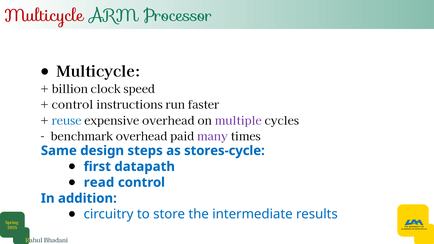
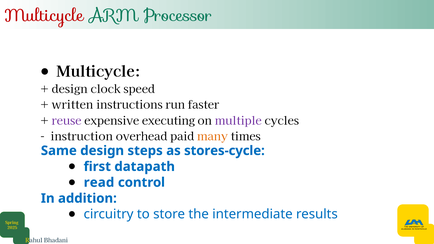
billion: billion -> design (70, 89)
control: control -> written (72, 105)
reuse colour: blue -> purple (67, 121)
expensive overhead: overhead -> executing (168, 121)
benchmark: benchmark -> instruction (82, 137)
many colour: purple -> orange (212, 137)
